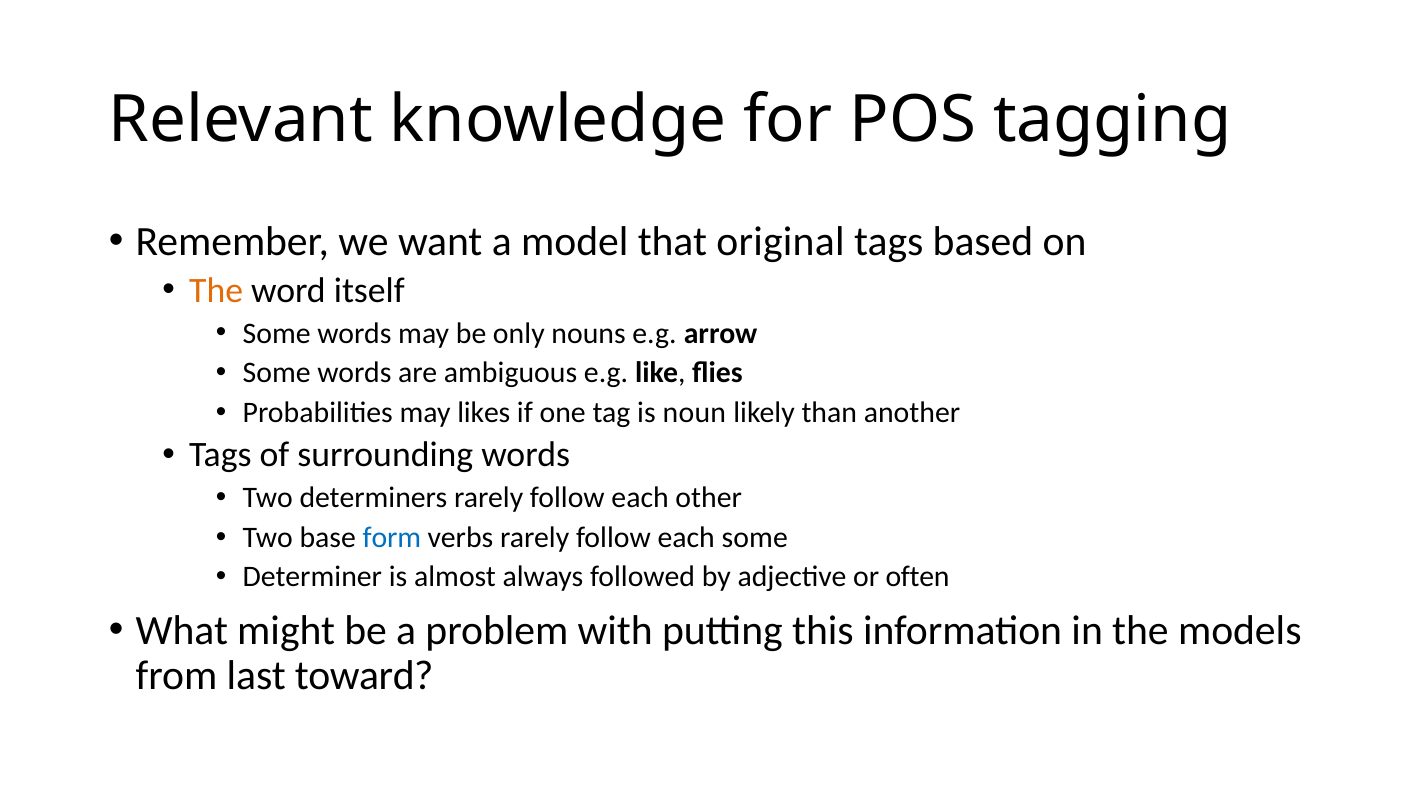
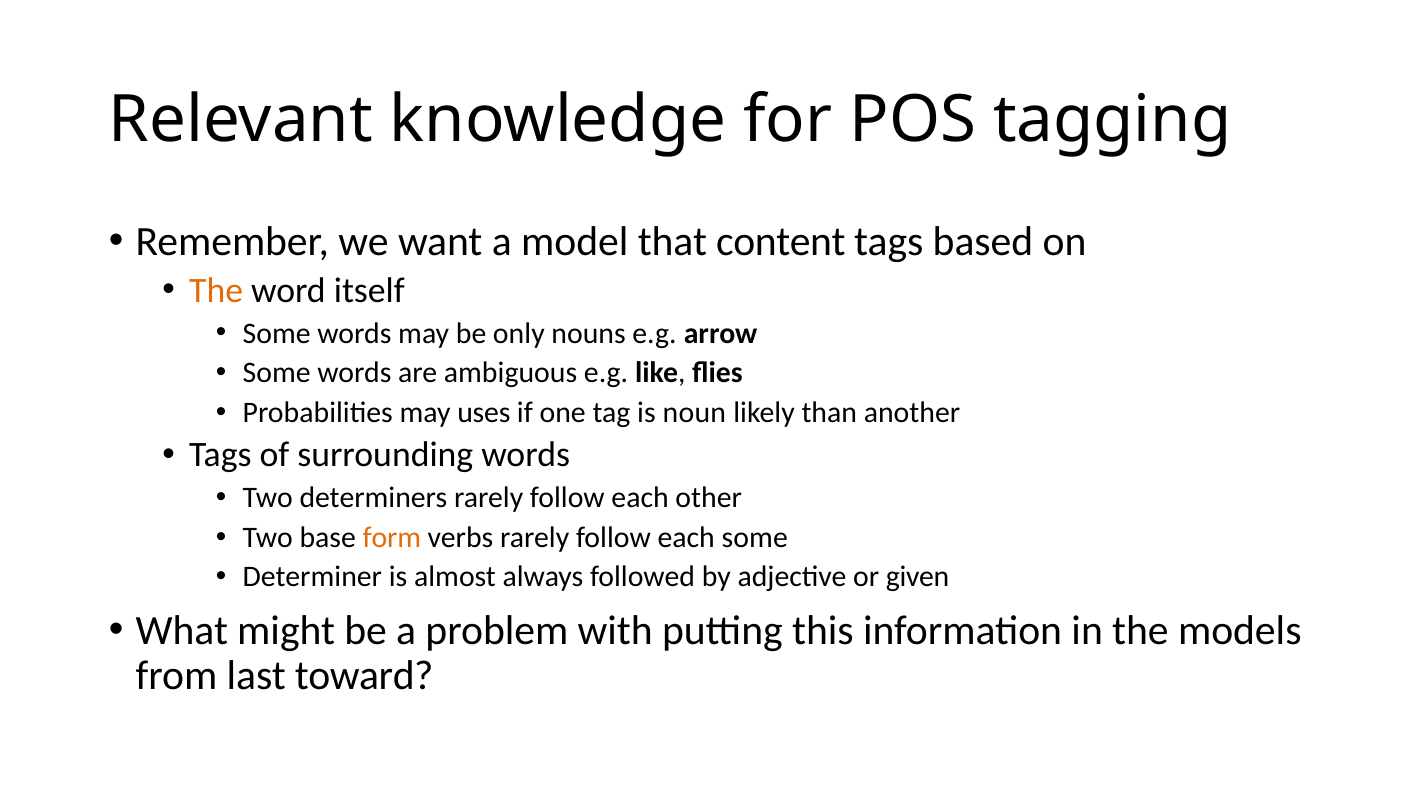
original: original -> content (781, 241)
likes: likes -> uses (484, 413)
form colour: blue -> orange (392, 538)
often: often -> given (918, 577)
